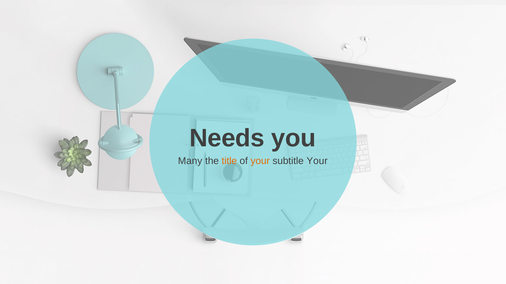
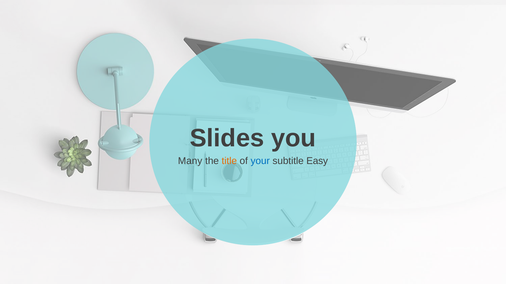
Needs: Needs -> Slides (227, 138)
your colour: orange -> blue (260, 161)
subtitle Your: Your -> Easy (317, 161)
